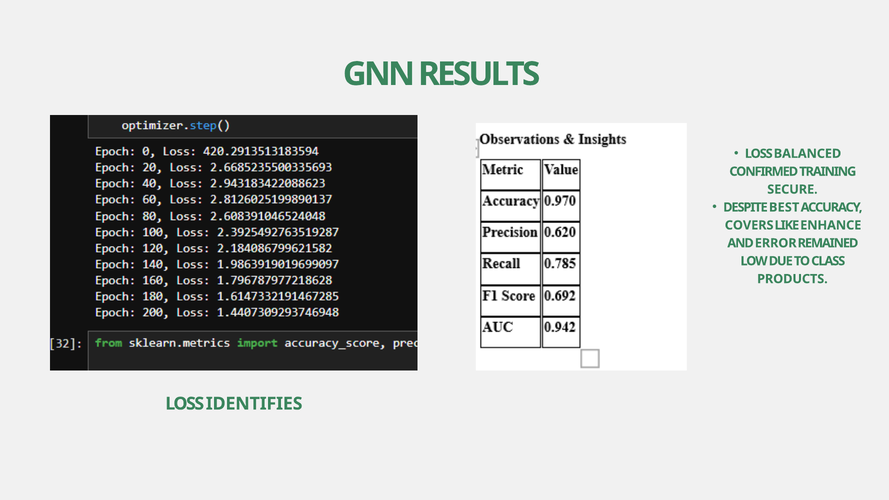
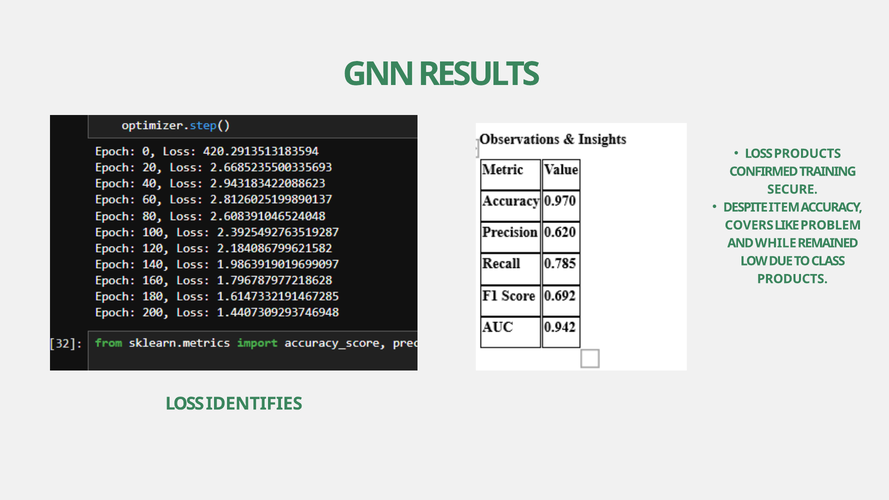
LOSS BALANCED: BALANCED -> PRODUCTS (807, 154)
BEST: BEST -> ITEM (784, 207)
ENHANCE: ENHANCE -> PROBLEM (831, 225)
ERROR: ERROR -> WHILE (776, 243)
